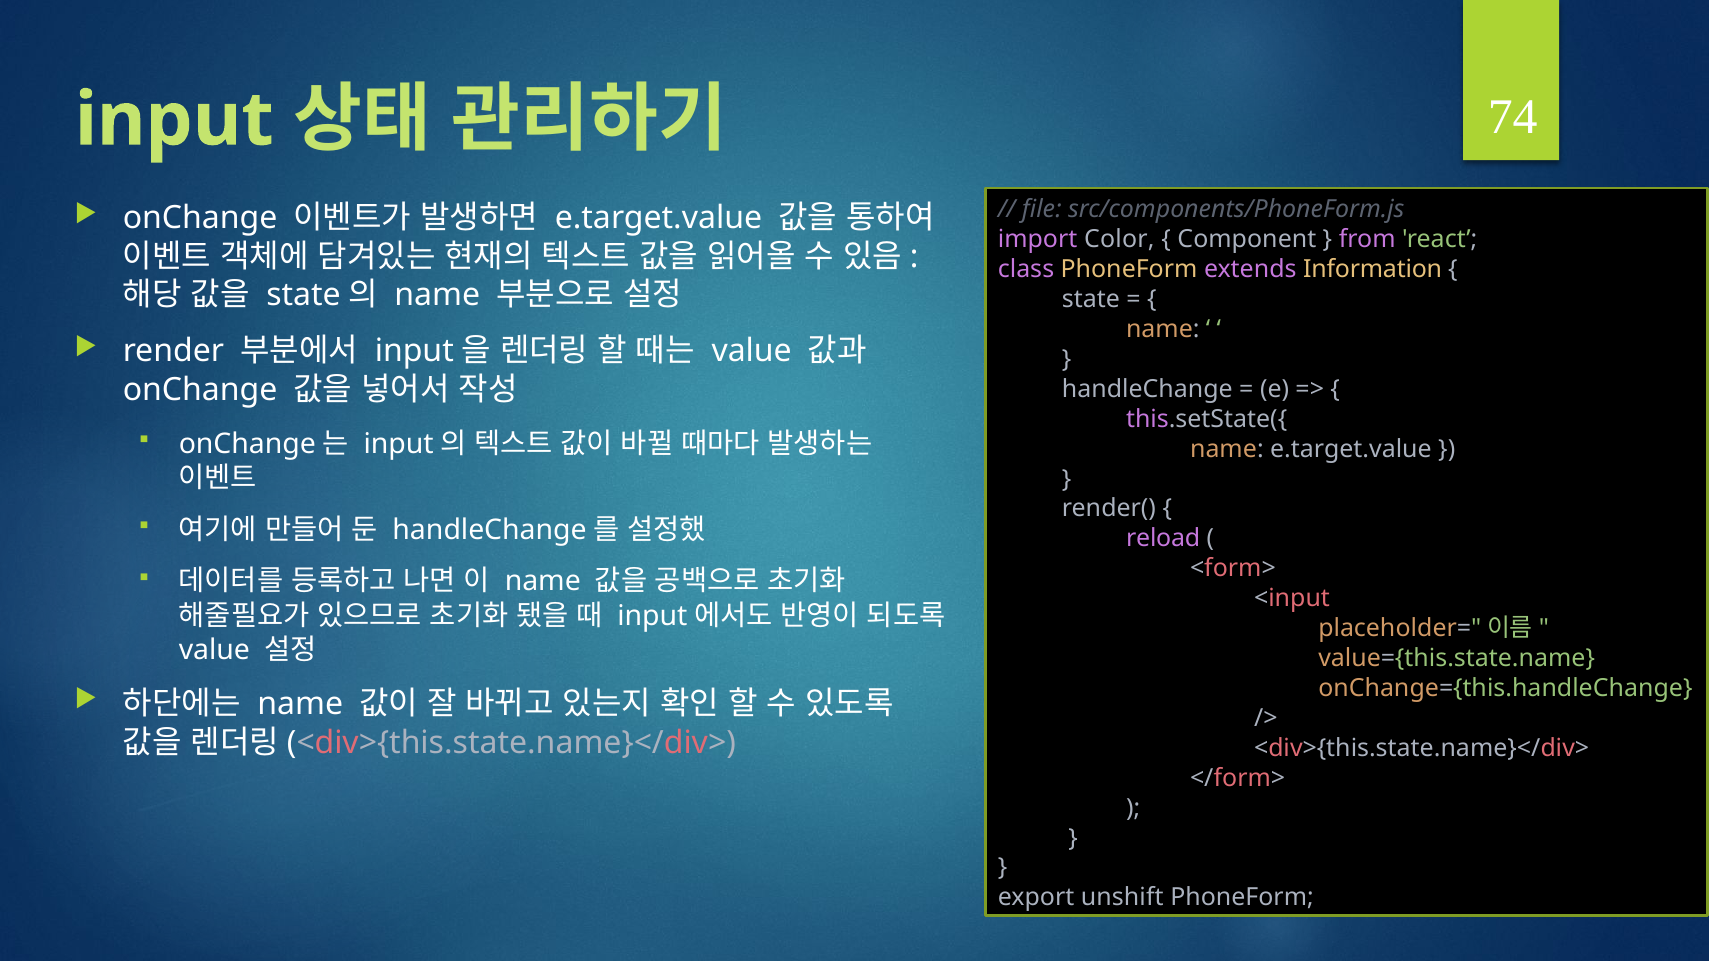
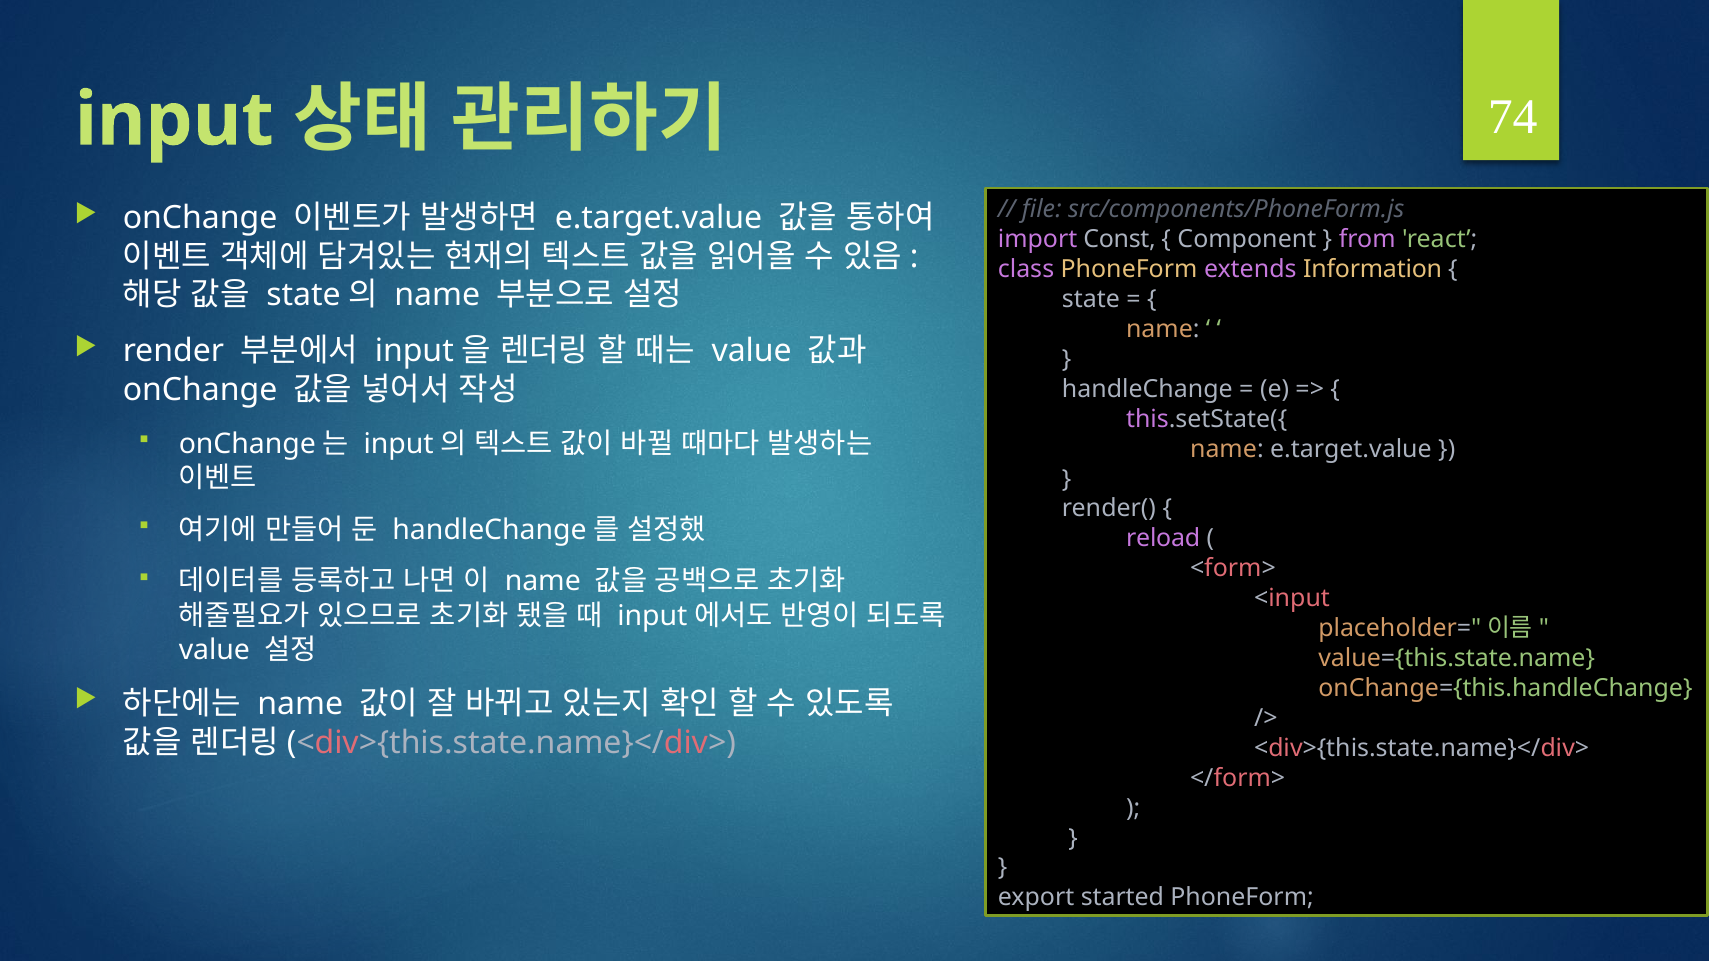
Color: Color -> Const (1120, 240)
unshift: unshift -> started (1122, 898)
